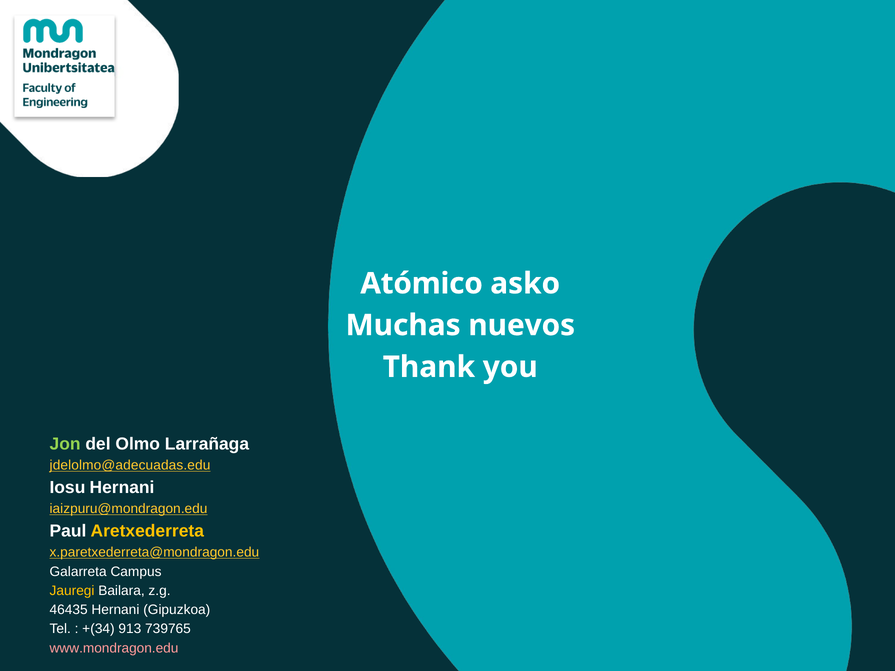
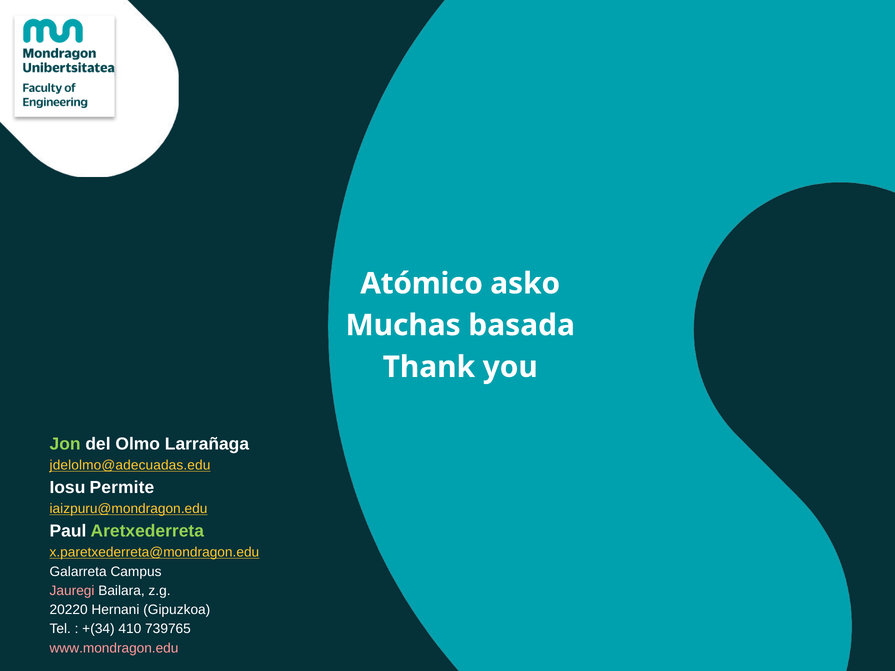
nuevos: nuevos -> basada (522, 325)
Iosu Hernani: Hernani -> Permite (122, 488)
Aretxederreta colour: yellow -> light green (147, 531)
Jauregi colour: yellow -> pink (72, 591)
46435: 46435 -> 20220 (69, 610)
913: 913 -> 410 (130, 629)
